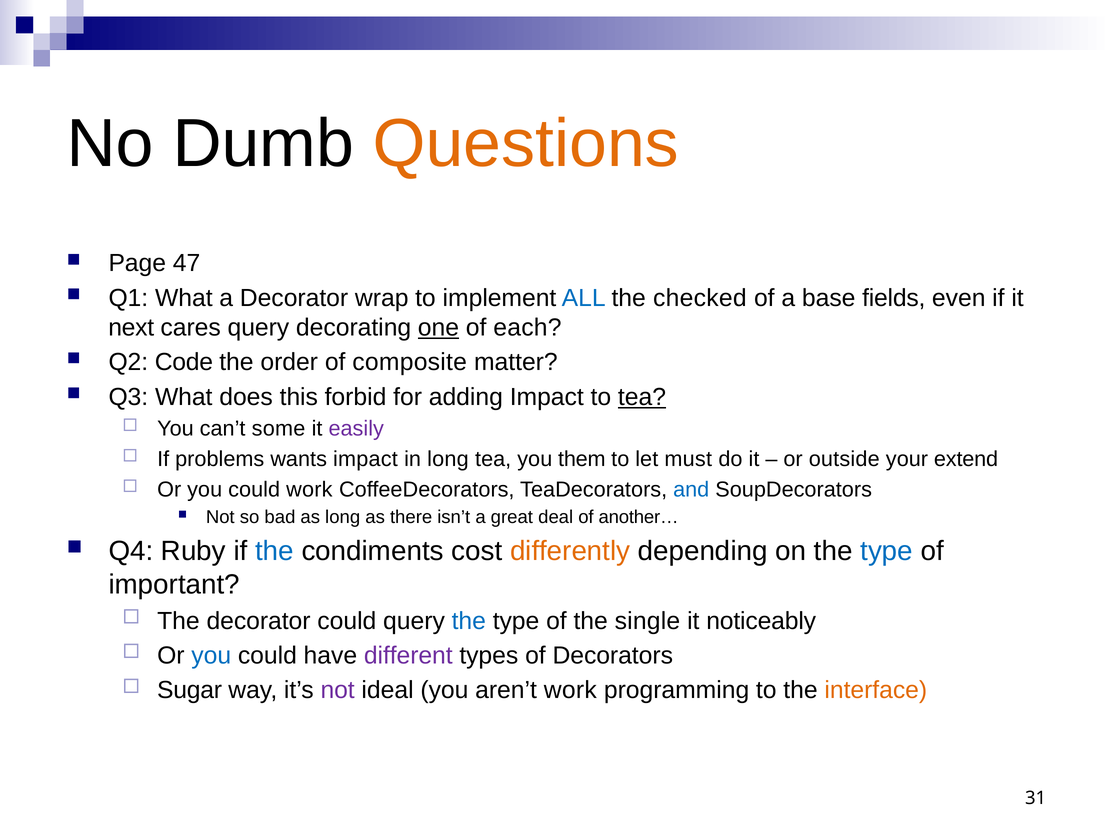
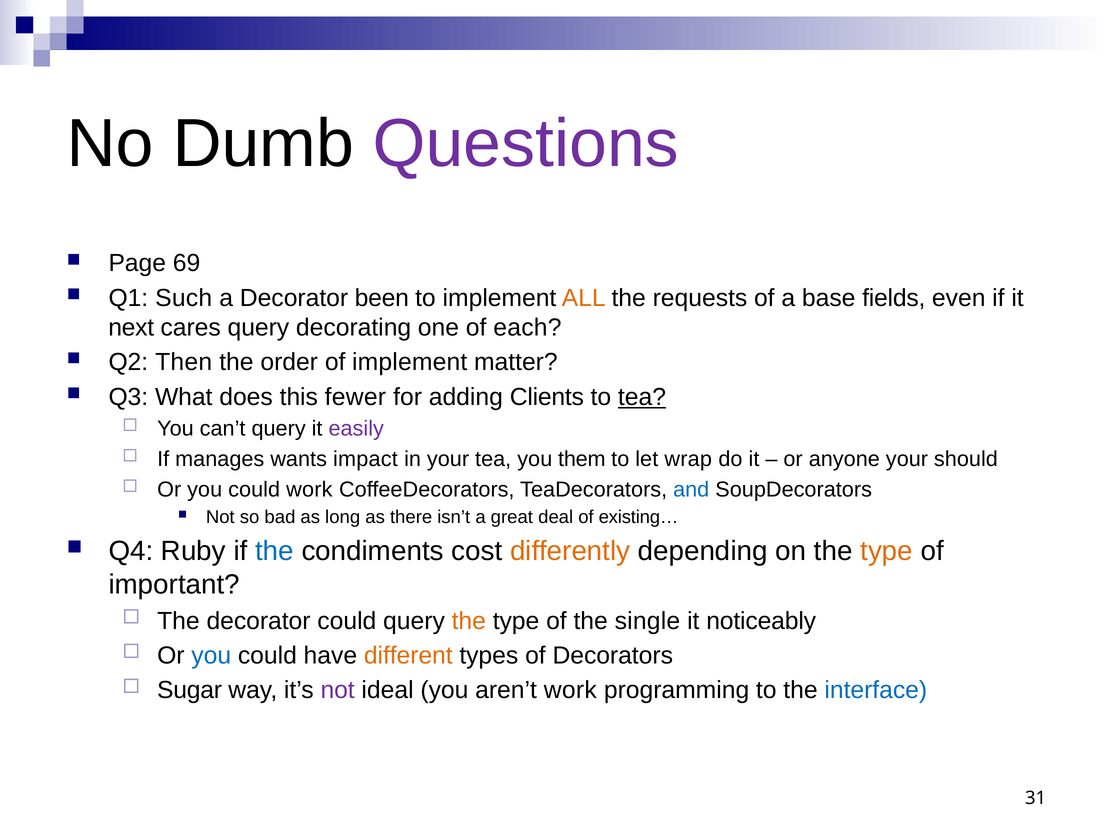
Questions colour: orange -> purple (526, 144)
47: 47 -> 69 (187, 263)
Q1 What: What -> Such (184, 298)
wrap: wrap -> been (382, 298)
ALL colour: blue -> orange (584, 298)
checked: checked -> requests (700, 298)
one underline: present -> none (438, 328)
Code: Code -> Then (184, 362)
of composite: composite -> implement (410, 362)
forbid: forbid -> fewer (355, 397)
adding Impact: Impact -> Clients (547, 397)
can’t some: some -> query (279, 429)
problems: problems -> manages (220, 459)
in long: long -> your (448, 459)
must: must -> wrap (688, 459)
outside: outside -> anyone (844, 459)
extend: extend -> should (966, 459)
another…: another… -> existing… (639, 517)
type colour: blue -> orange (887, 551)
the colour: blue -> orange (469, 621)
different colour: purple -> orange (408, 655)
interface colour: orange -> blue (876, 690)
